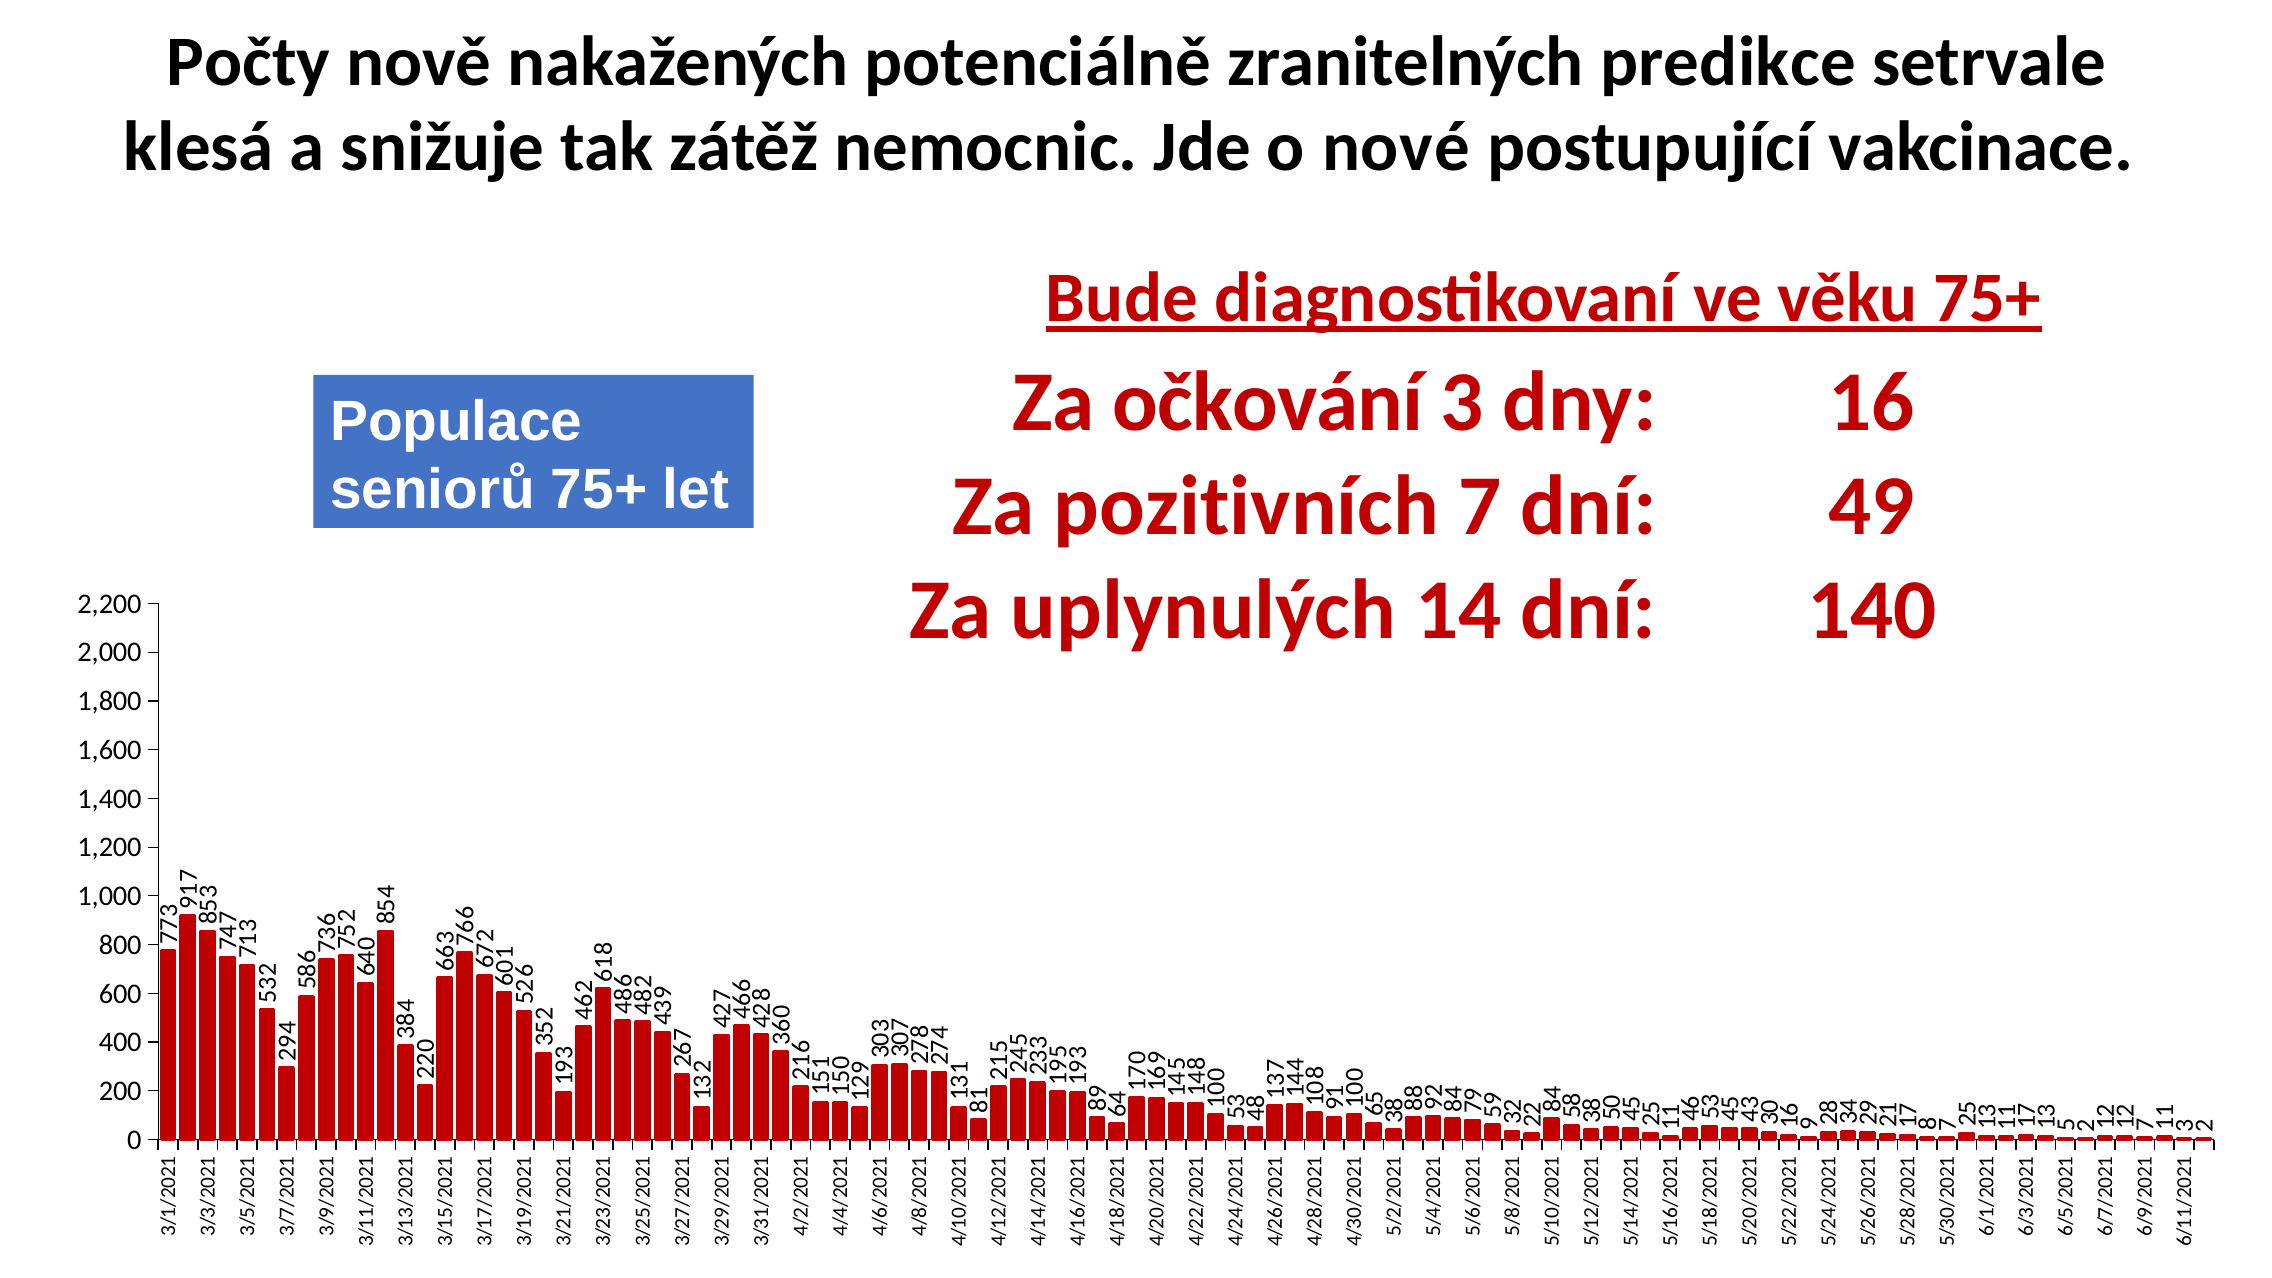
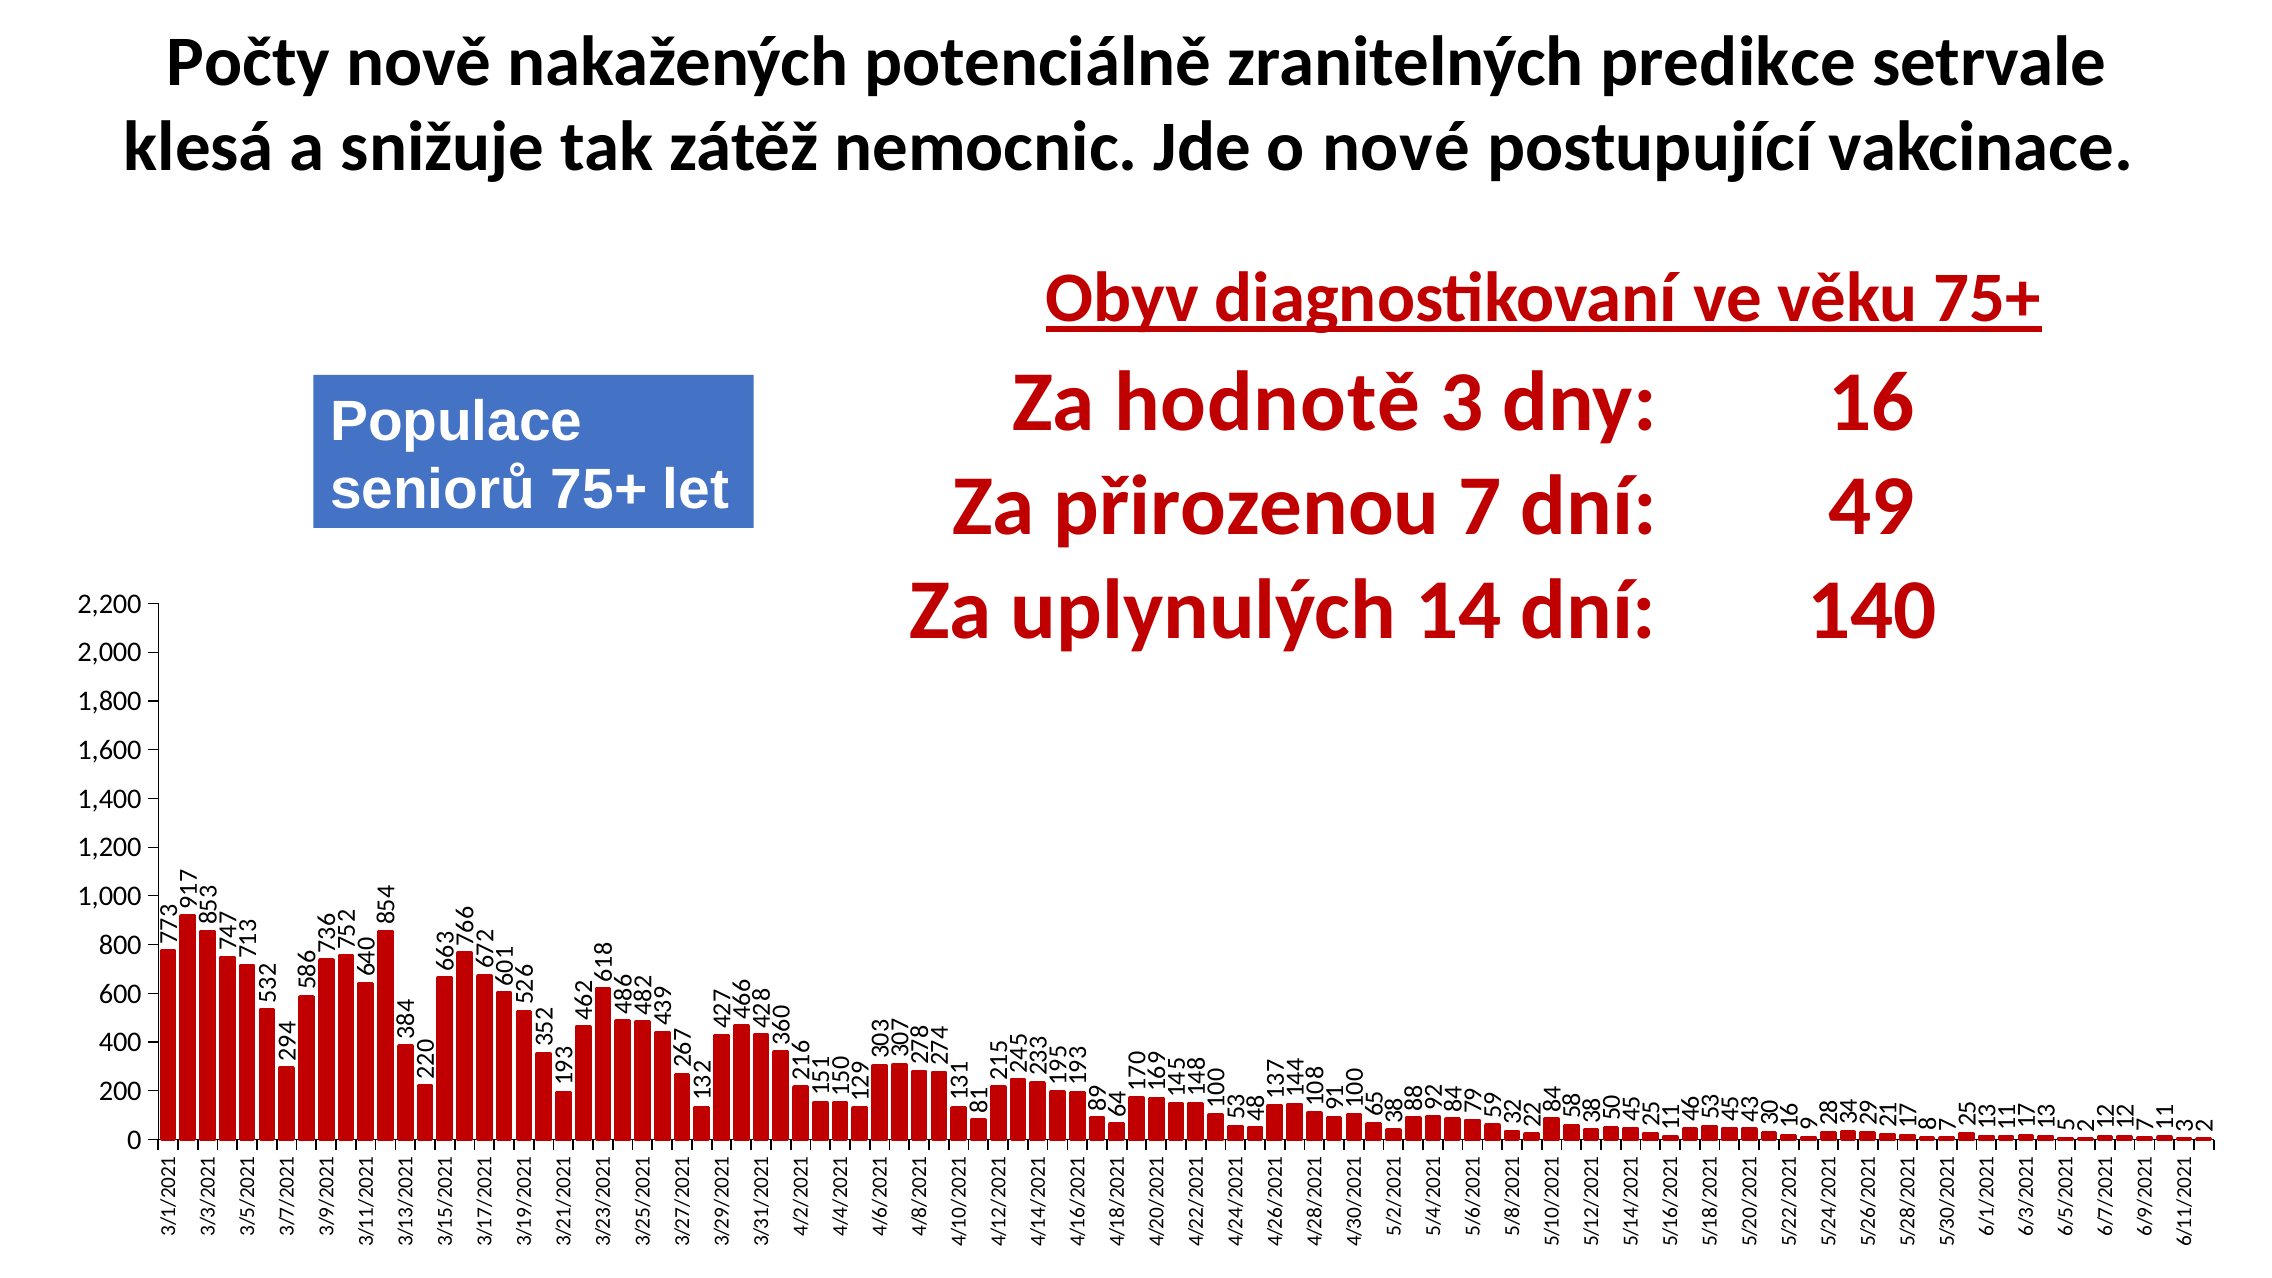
Bude: Bude -> Obyv (1122, 298)
očkování: očkování -> hodnotě (1267, 403)
pozitivních: pozitivních -> přirozenou (1247, 506)
